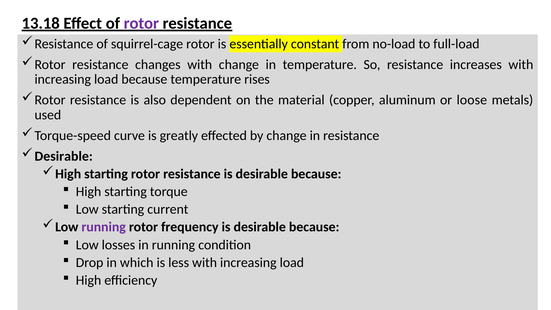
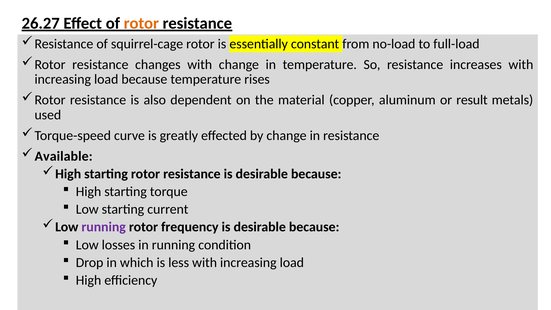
13.18: 13.18 -> 26.27 (41, 23)
rotor colour: purple -> orange (141, 23)
loose: loose -> result (472, 100)
Desirable: Desirable -> Available (64, 156)
